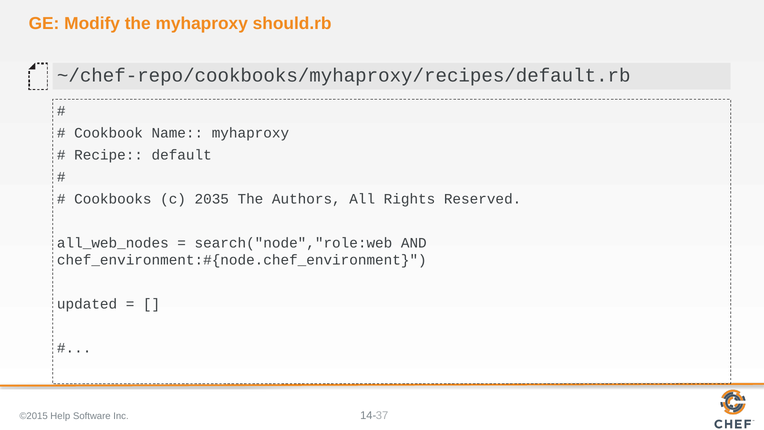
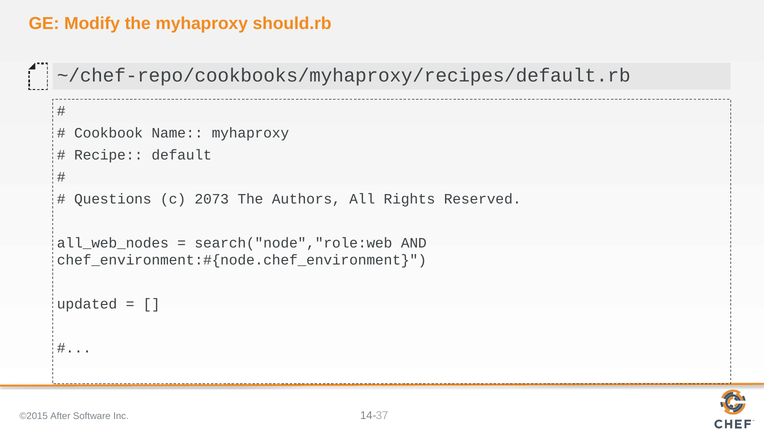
Cookbooks: Cookbooks -> Questions (113, 199)
2035: 2035 -> 2073 (212, 199)
Help: Help -> After (60, 416)
